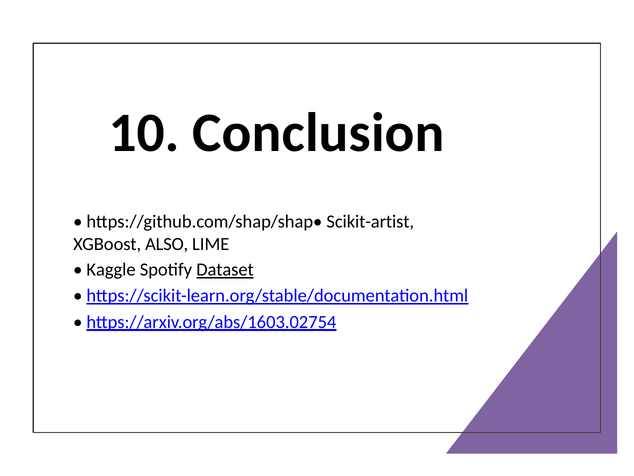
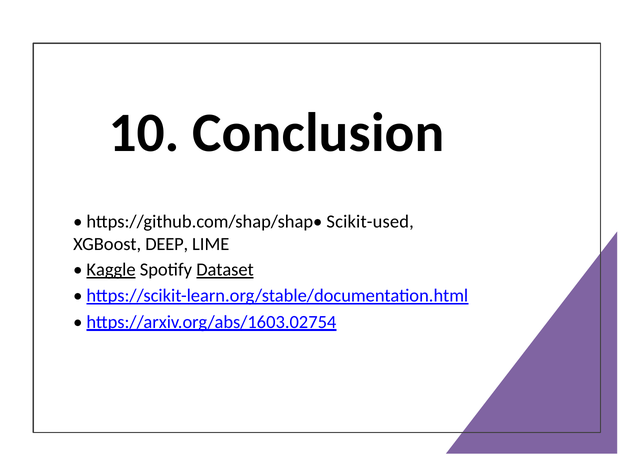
Scikit-artist: Scikit-artist -> Scikit-used (370, 221)
ALSO: ALSO -> DEEP (167, 244)
Kaggle underline: none -> present (111, 270)
